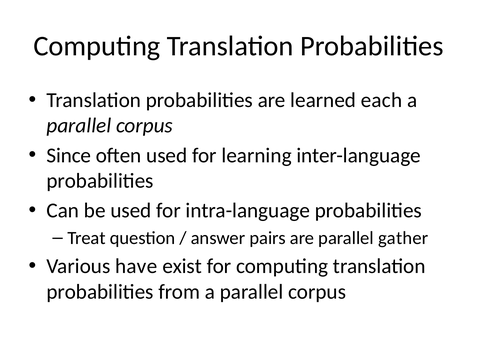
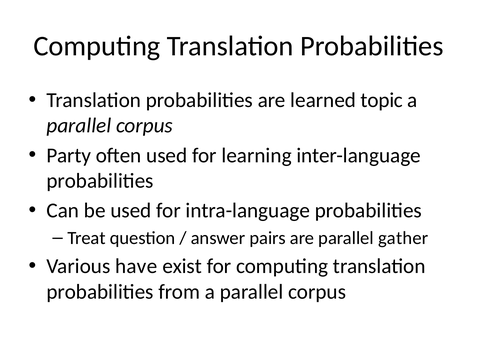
each: each -> topic (382, 100)
Since: Since -> Party (69, 155)
